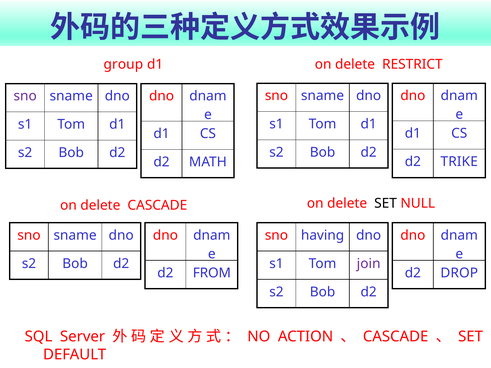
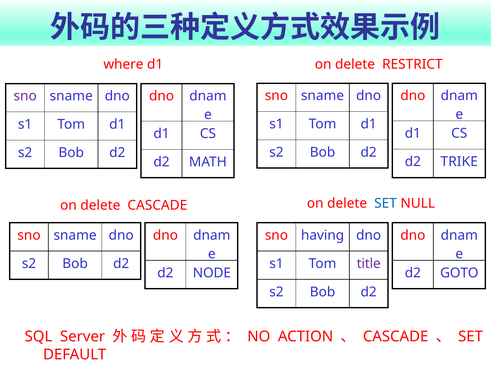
group: group -> where (123, 64)
SET colour: black -> blue (386, 203)
join: join -> title (369, 264)
FROM: FROM -> NODE (212, 273)
DROP: DROP -> GOTO (459, 273)
